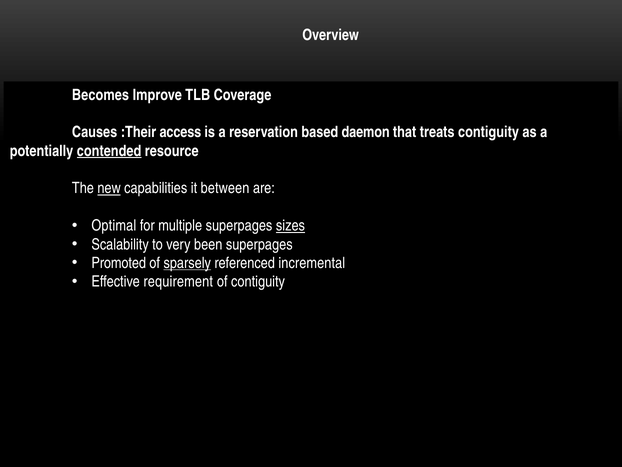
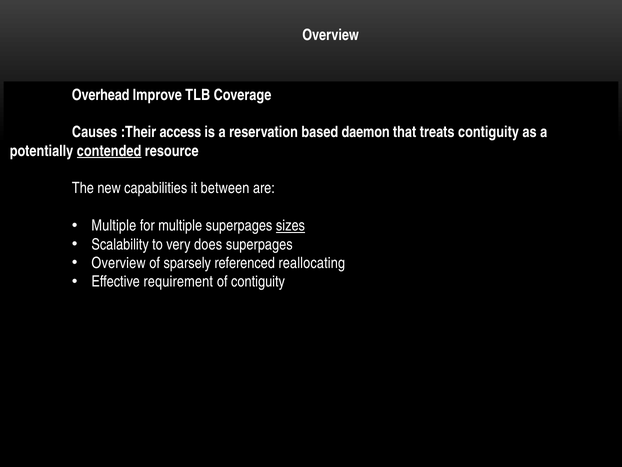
Becomes: Becomes -> Overhead (101, 95)
new underline: present -> none (109, 188)
Optimal: Optimal -> Multiple (114, 225)
been: been -> does (208, 244)
Promoted: Promoted -> Overview (119, 263)
sparsely underline: present -> none (187, 263)
incremental: incremental -> reallocating (312, 263)
